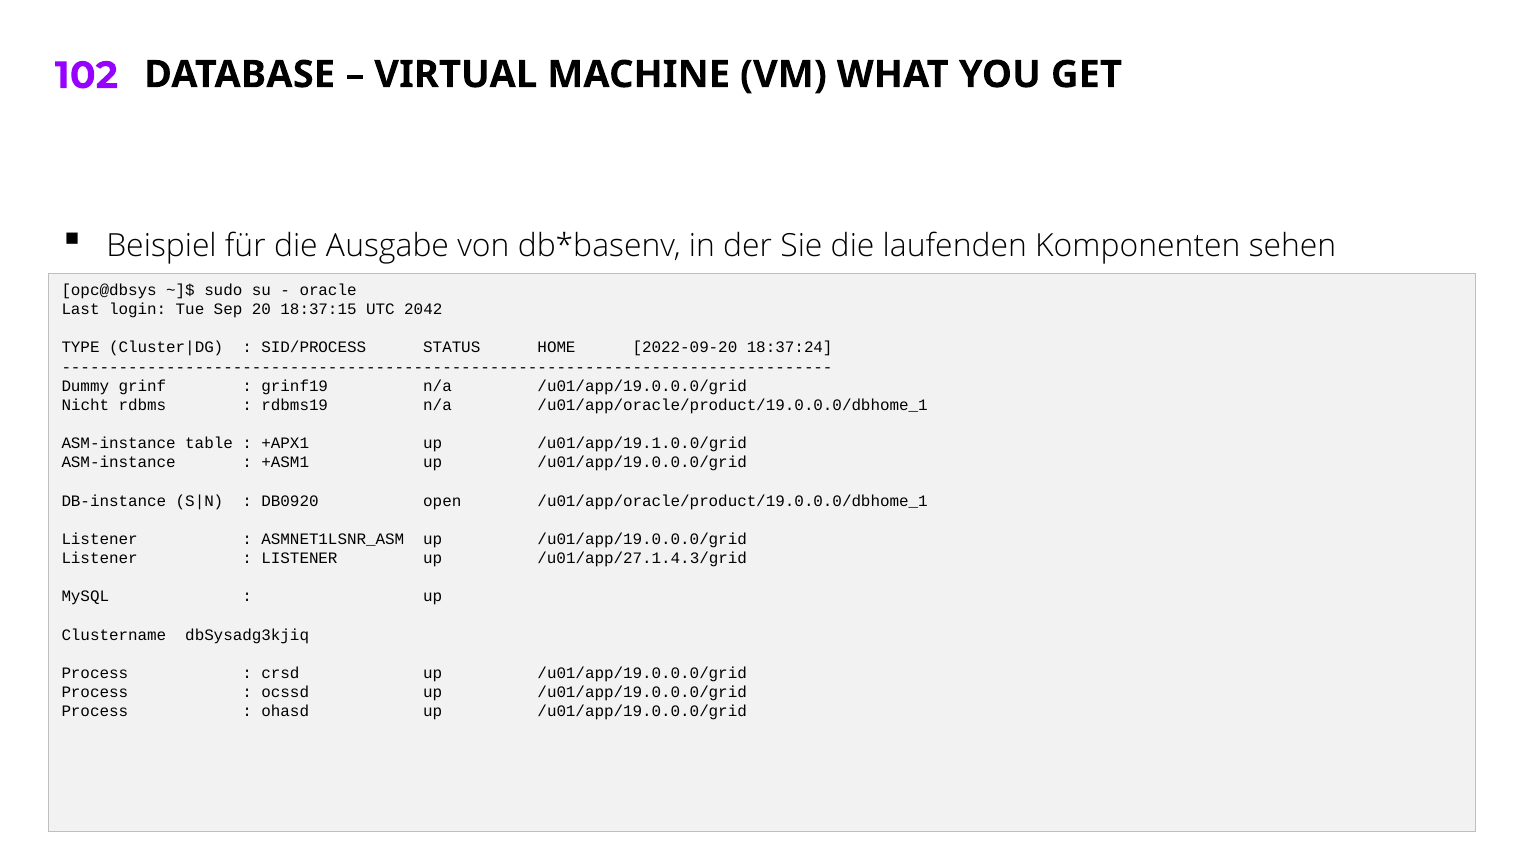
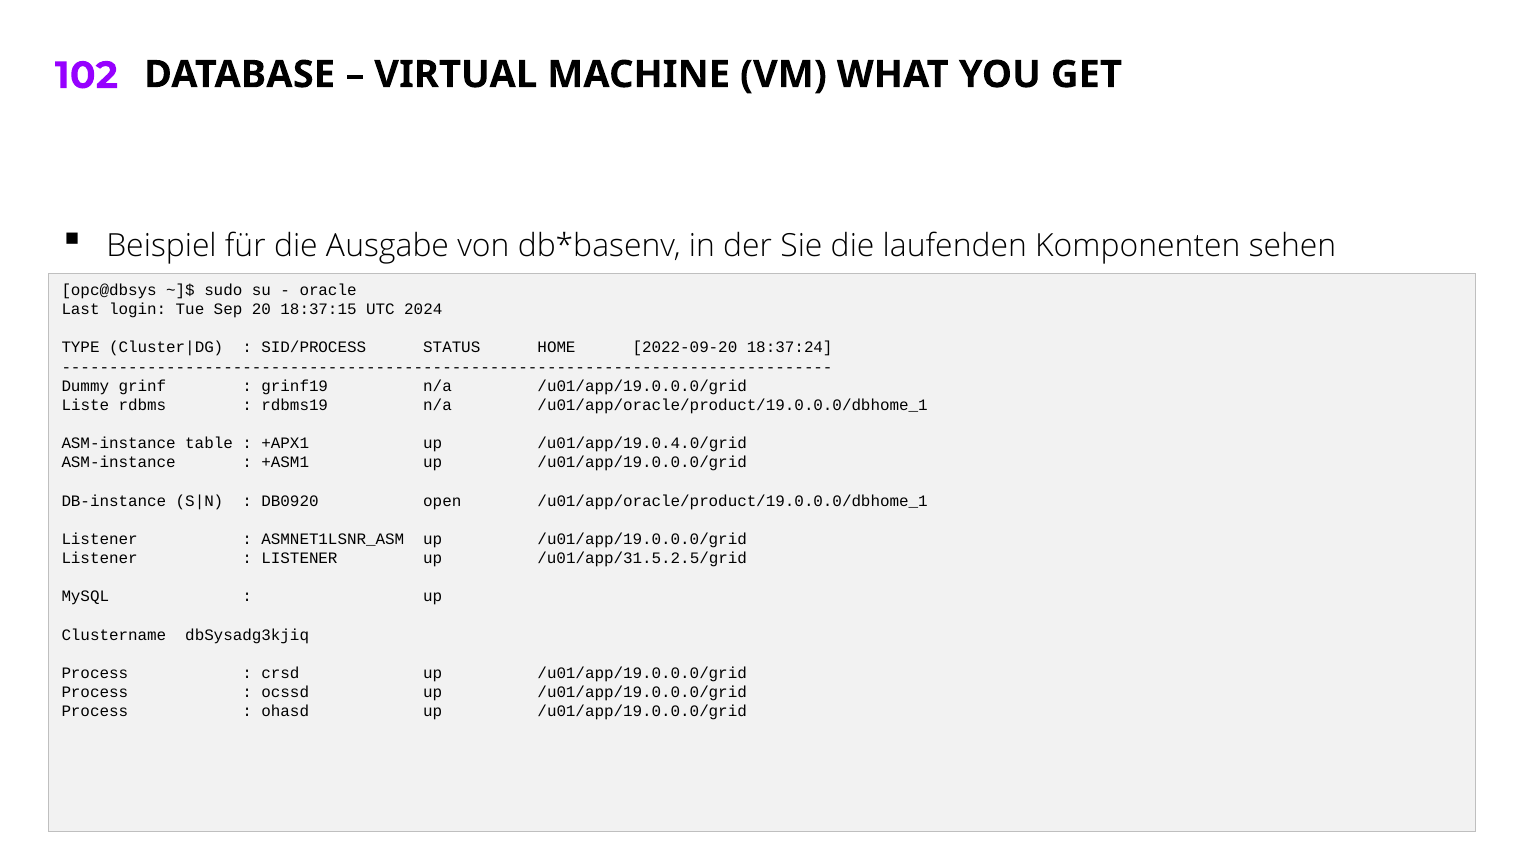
2042: 2042 -> 2024 (423, 309)
Nicht: Nicht -> Liste (85, 405)
/u01/app/19.1.0.0/grid: /u01/app/19.1.0.0/grid -> /u01/app/19.0.4.0/grid (642, 443)
/u01/app/27.1.4.3/grid: /u01/app/27.1.4.3/grid -> /u01/app/31.5.2.5/grid (642, 558)
